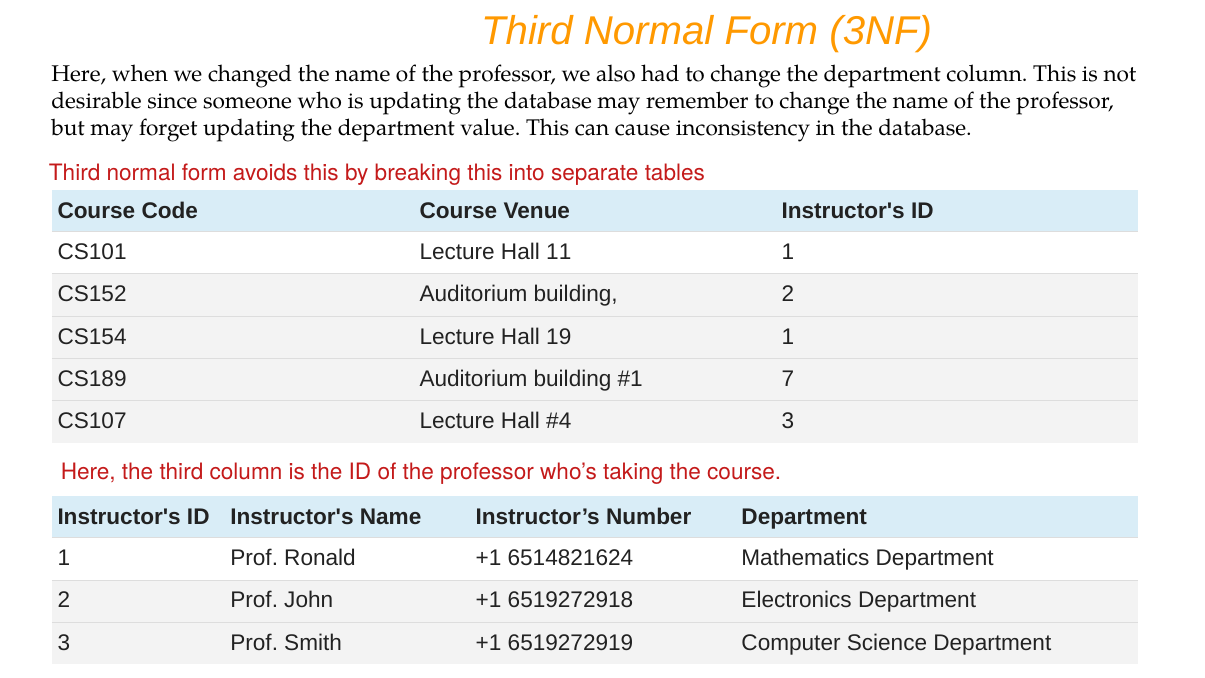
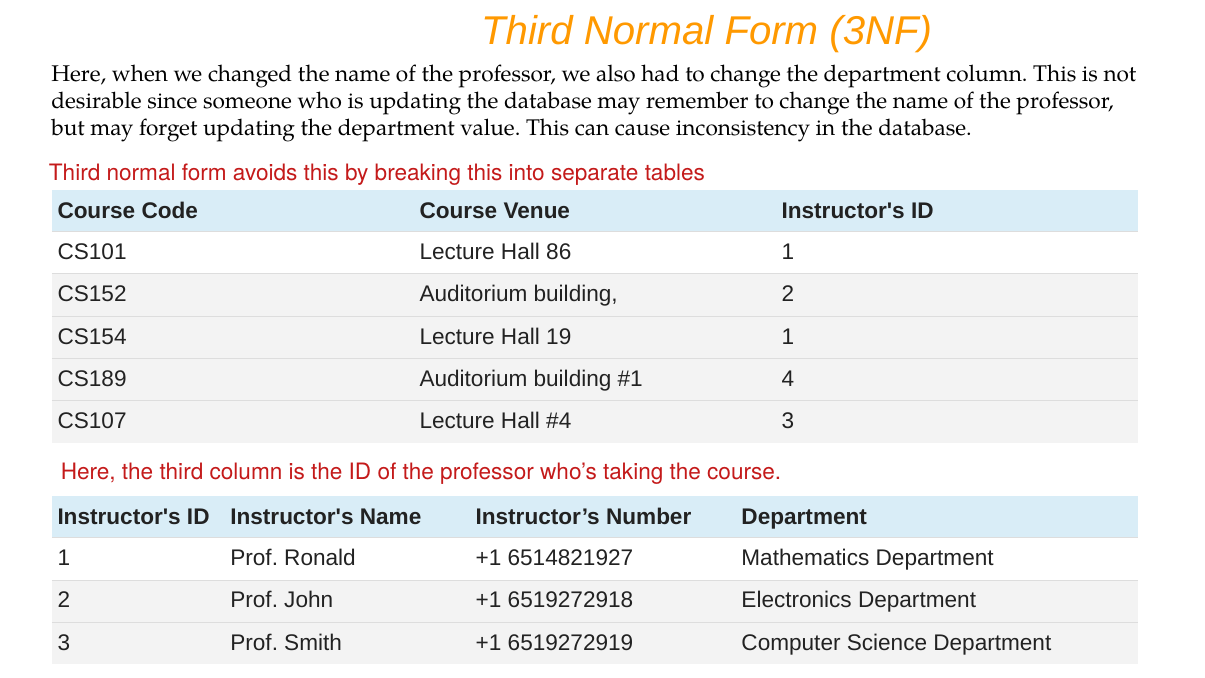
11: 11 -> 86 (559, 252)
7: 7 -> 4 (788, 379)
6514821624: 6514821624 -> 6514821927 (570, 558)
